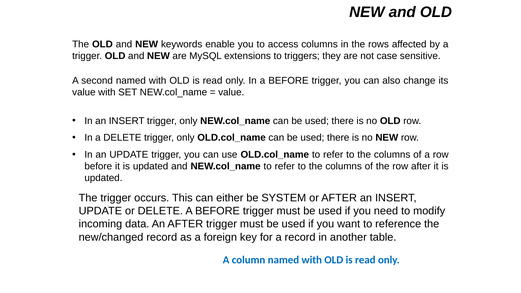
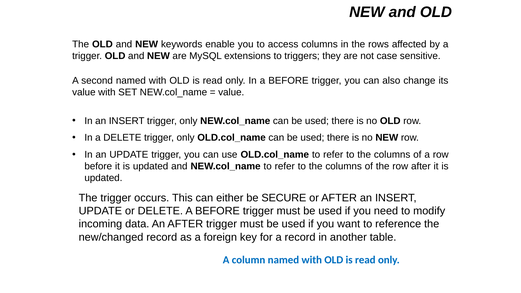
SYSTEM: SYSTEM -> SECURE (284, 198)
